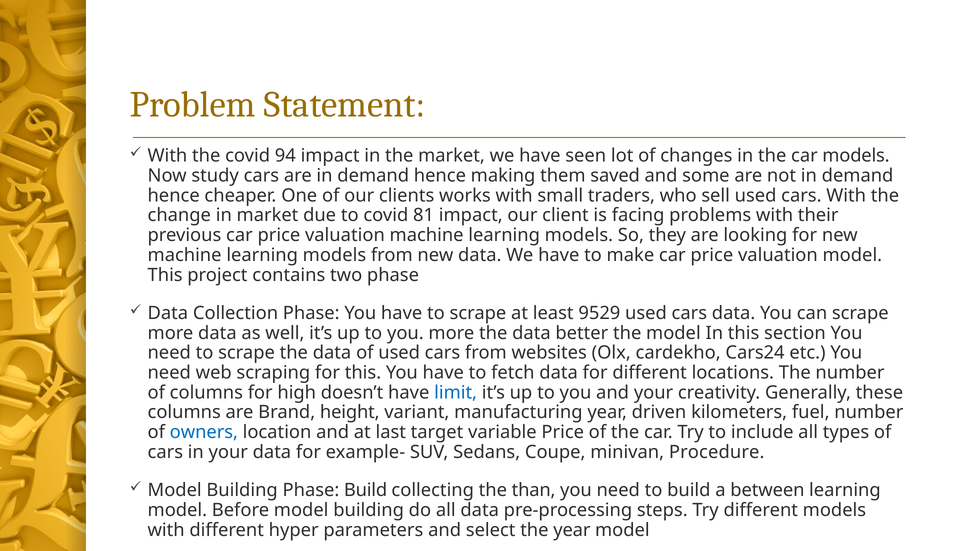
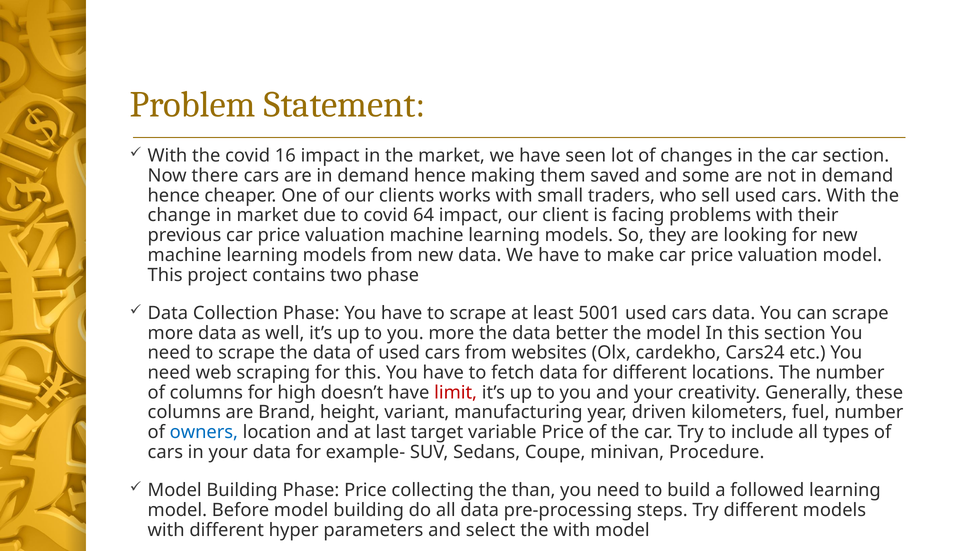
94: 94 -> 16 (285, 156)
car models: models -> section (856, 156)
study: study -> there (215, 176)
81: 81 -> 64 (424, 215)
9529: 9529 -> 5001 (599, 313)
limit colour: blue -> red (456, 392)
Phase Build: Build -> Price (365, 490)
between: between -> followed (767, 490)
the year: year -> with (572, 530)
